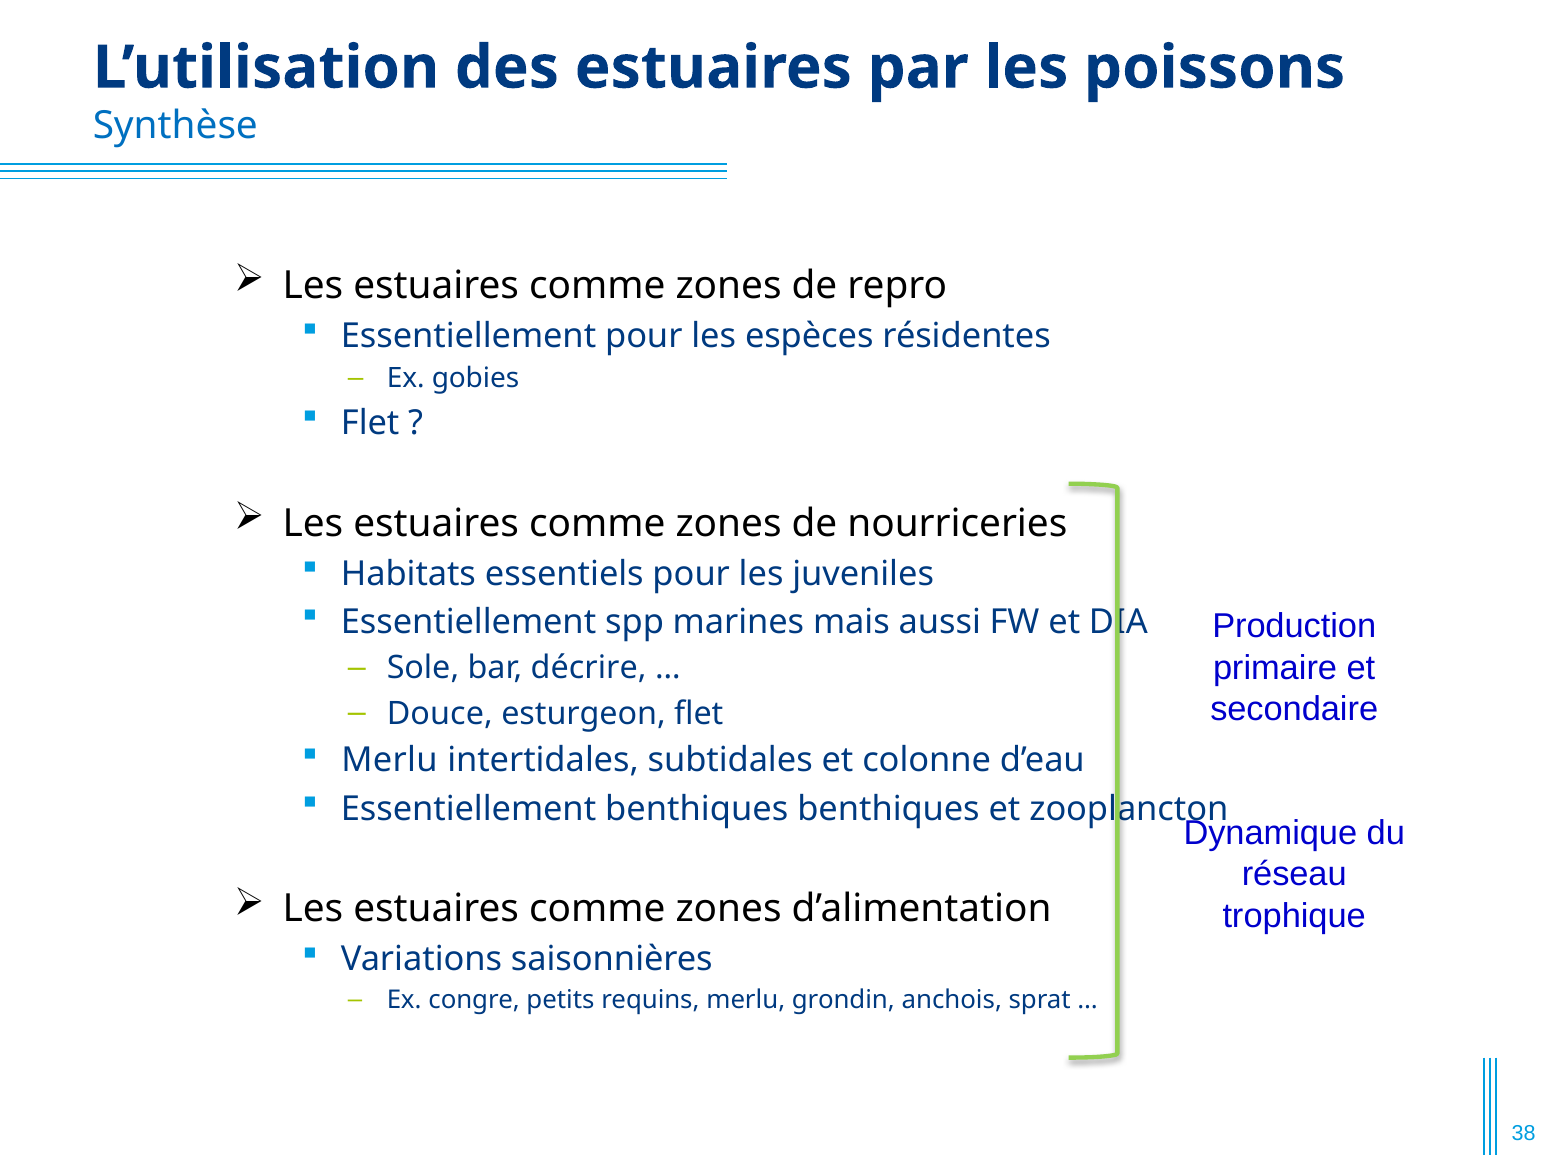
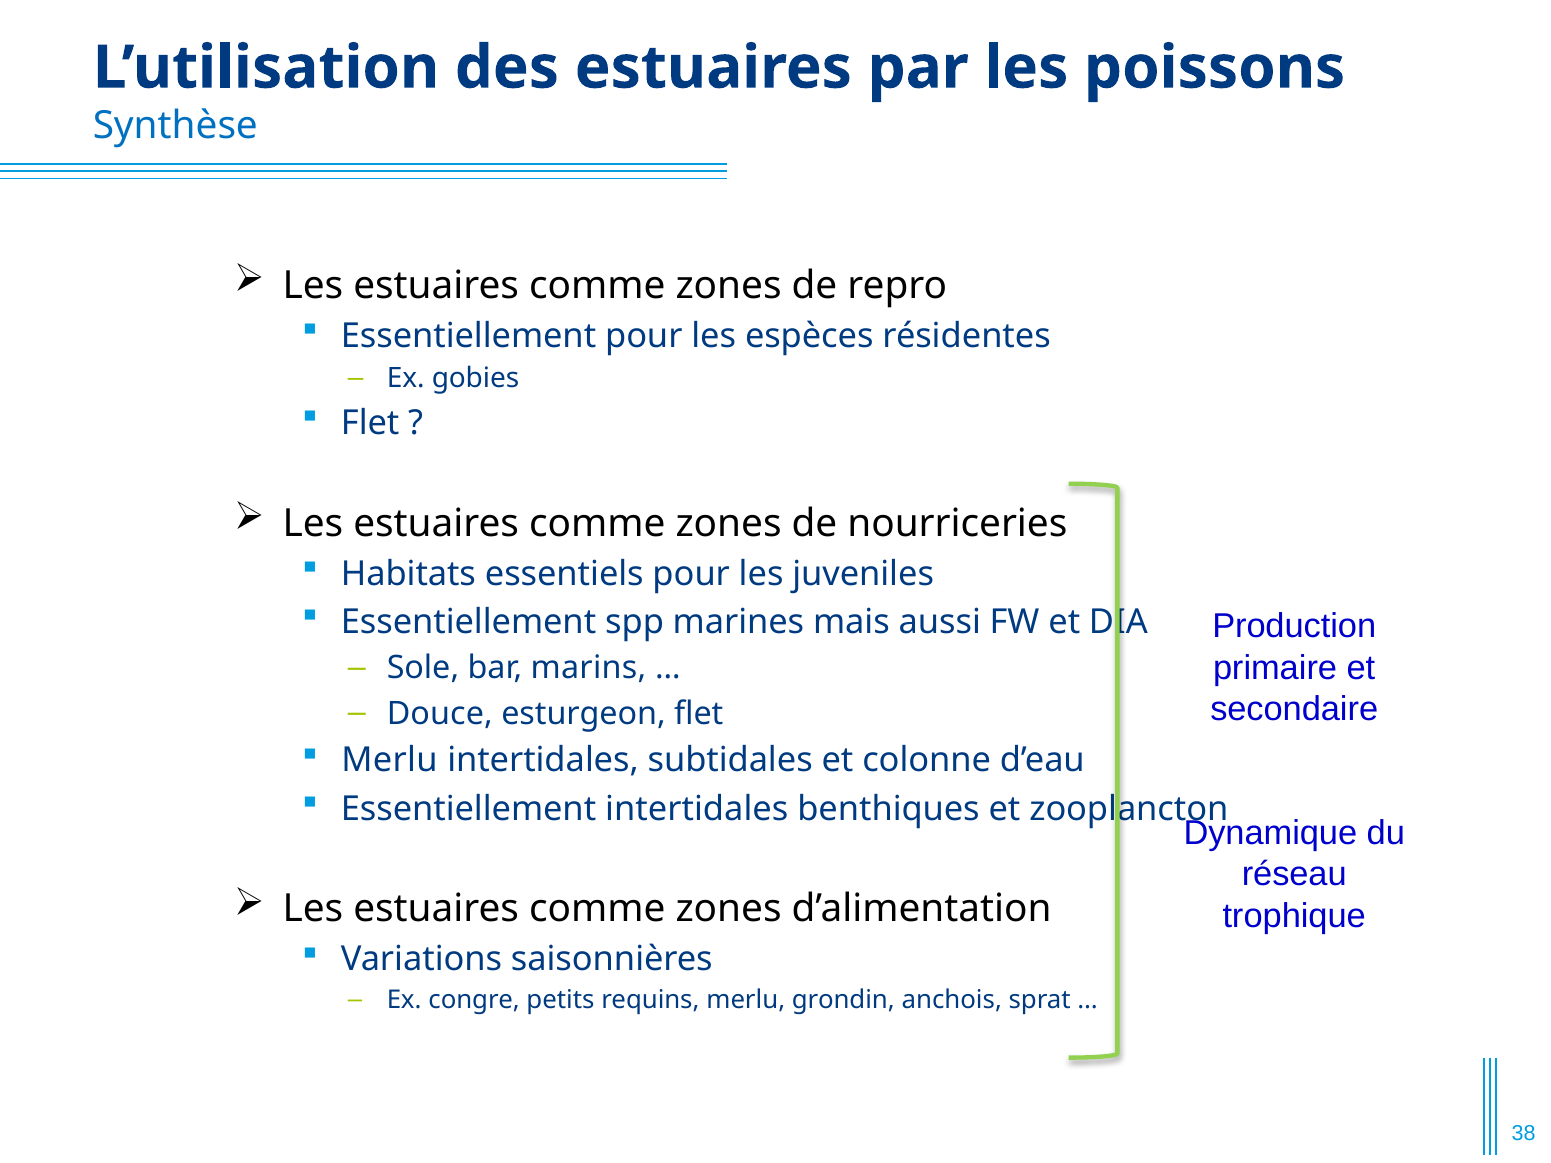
décrire: décrire -> marins (588, 668)
Essentiellement benthiques: benthiques -> intertidales (697, 809)
